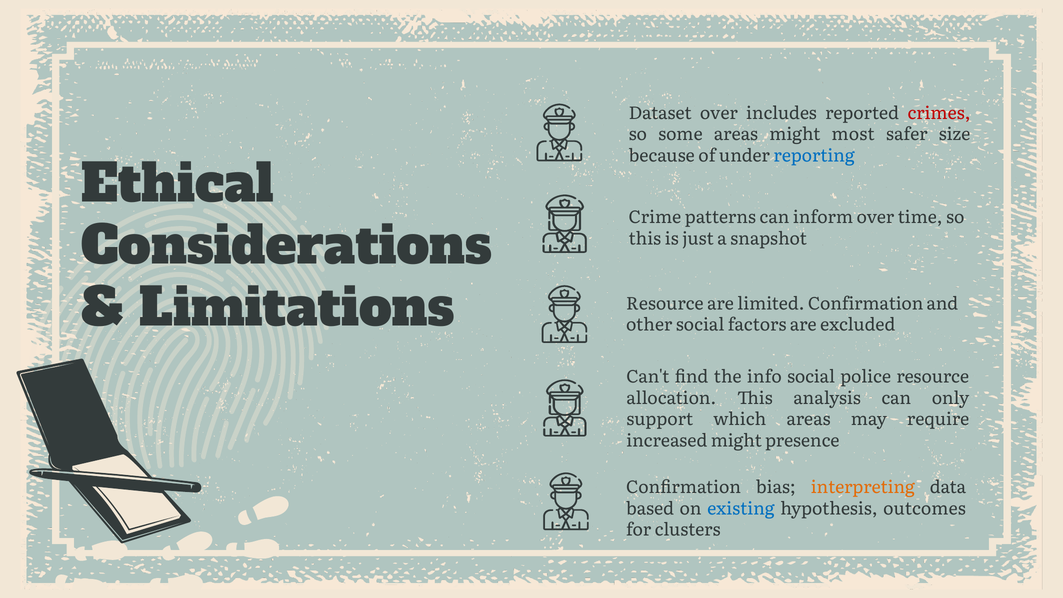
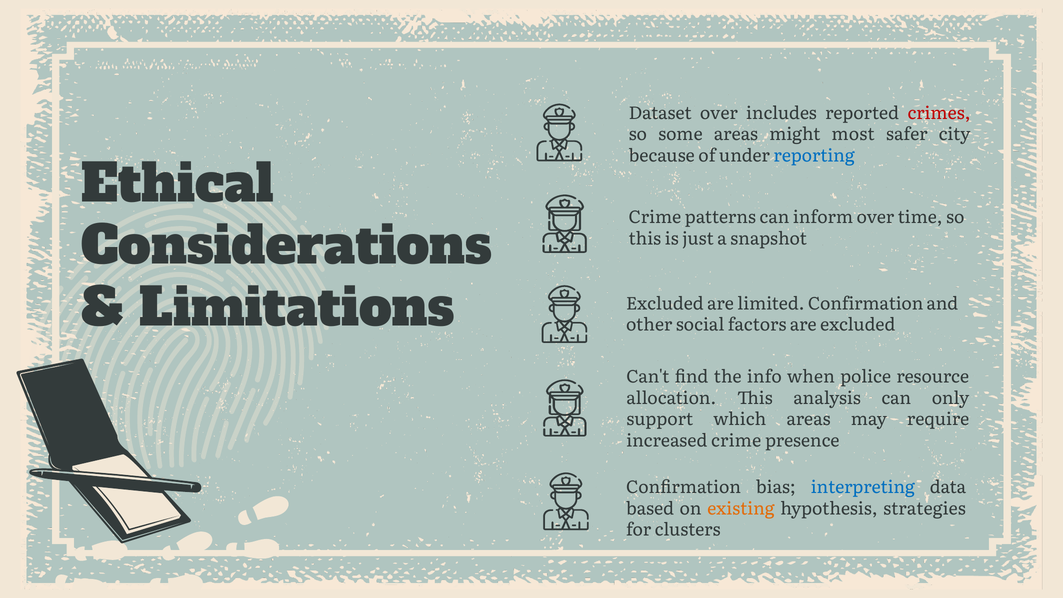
size: size -> city (955, 134)
Limitations Resource: Resource -> Excluded (665, 304)
info social: social -> when (811, 377)
increased might: might -> crime (736, 441)
interpreting colour: orange -> blue (863, 487)
existing colour: blue -> orange (741, 509)
outcomes: outcomes -> strategies (924, 509)
